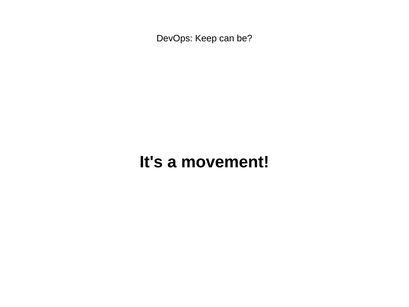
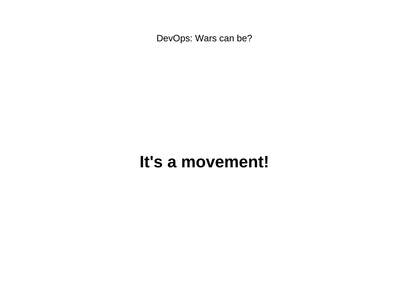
Keep: Keep -> Wars (206, 38)
